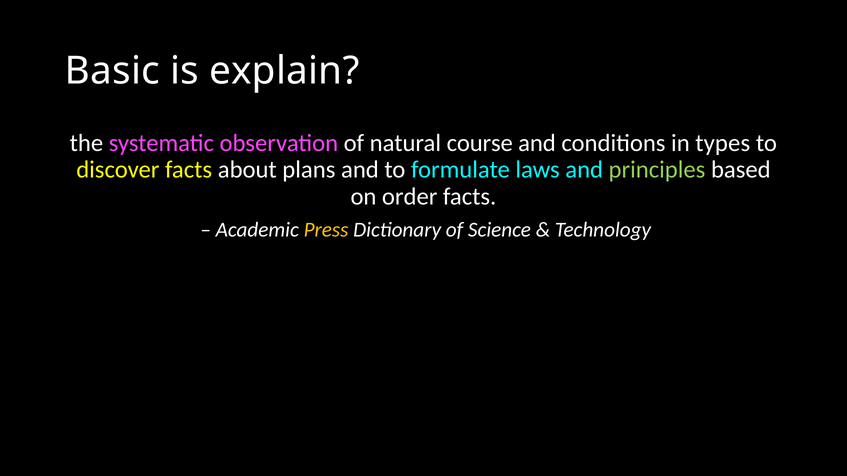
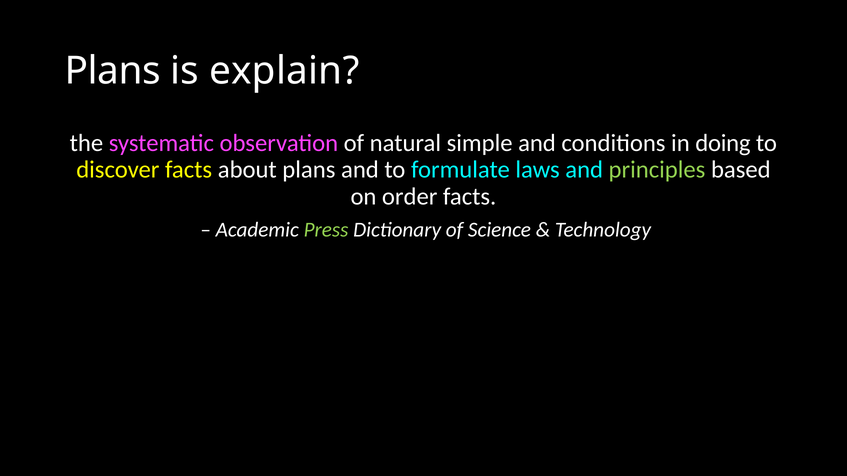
Basic: Basic -> Plans (113, 71)
course: course -> simple (480, 143)
types: types -> doing (723, 143)
Press colour: yellow -> light green (326, 230)
